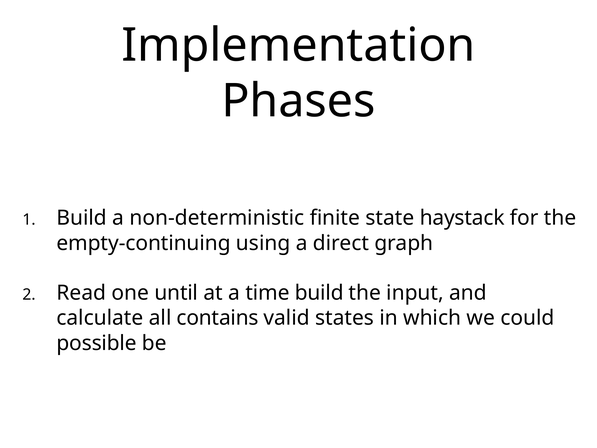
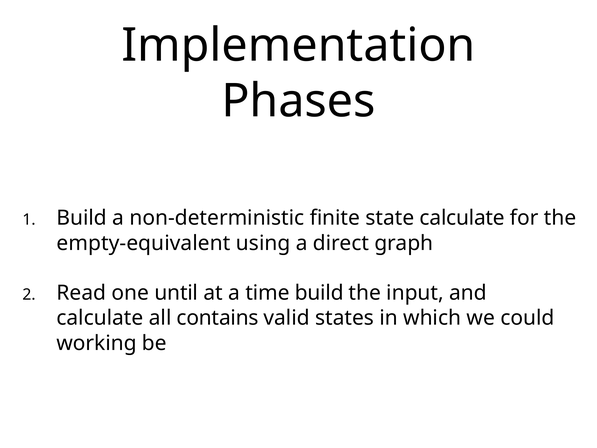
state haystack: haystack -> calculate (462, 218)
empty-continuing: empty-continuing -> empty-equivalent (143, 243)
possible: possible -> working (97, 343)
